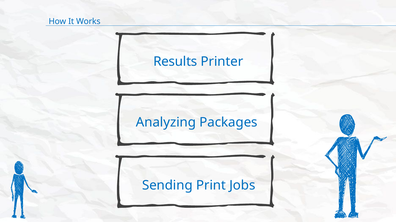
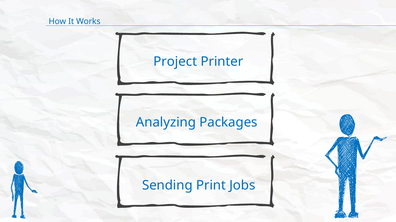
Results: Results -> Project (175, 62)
